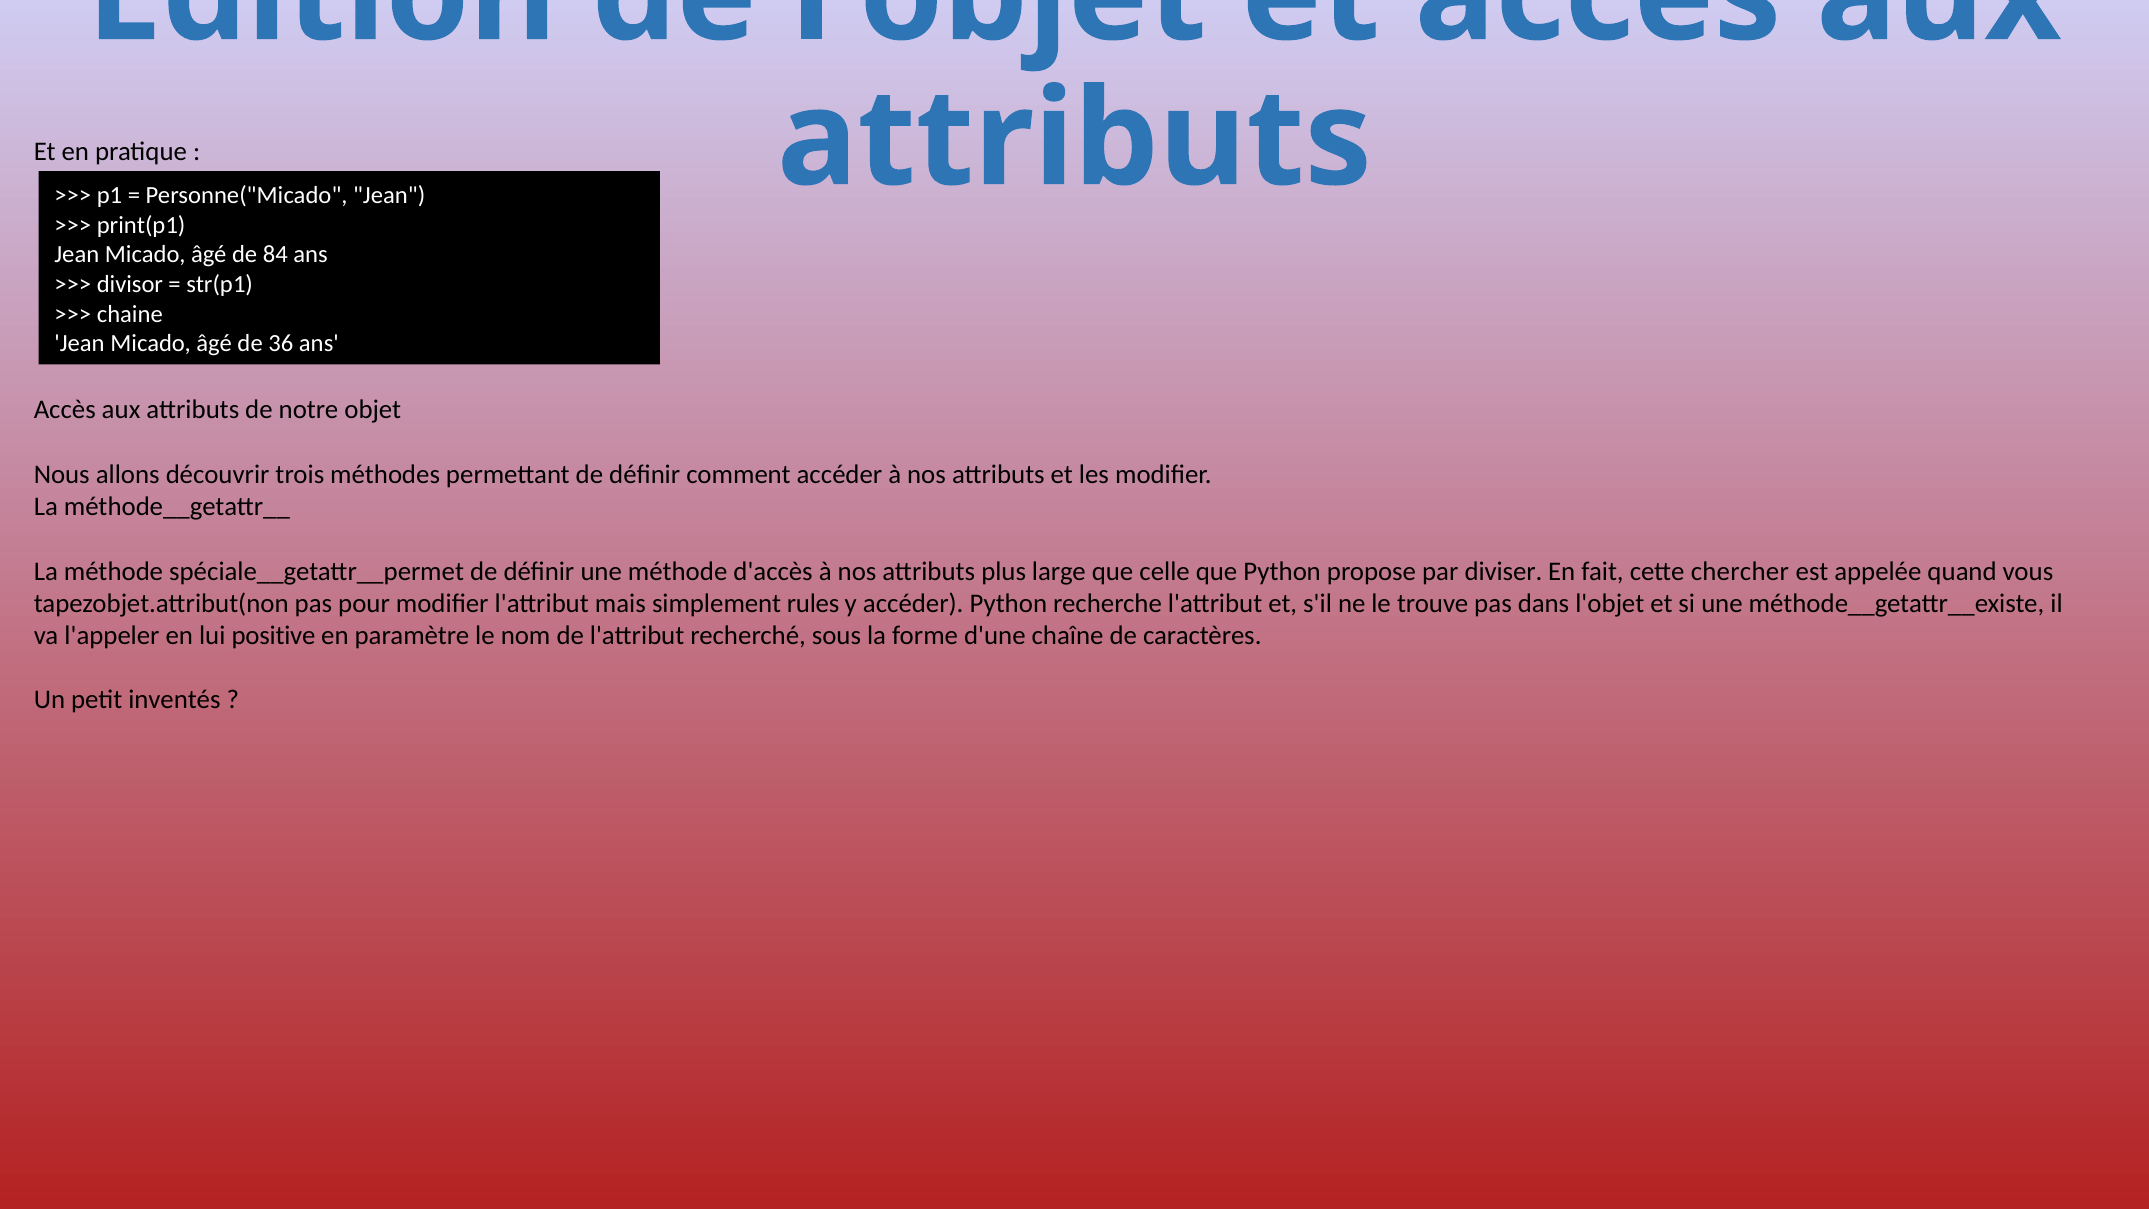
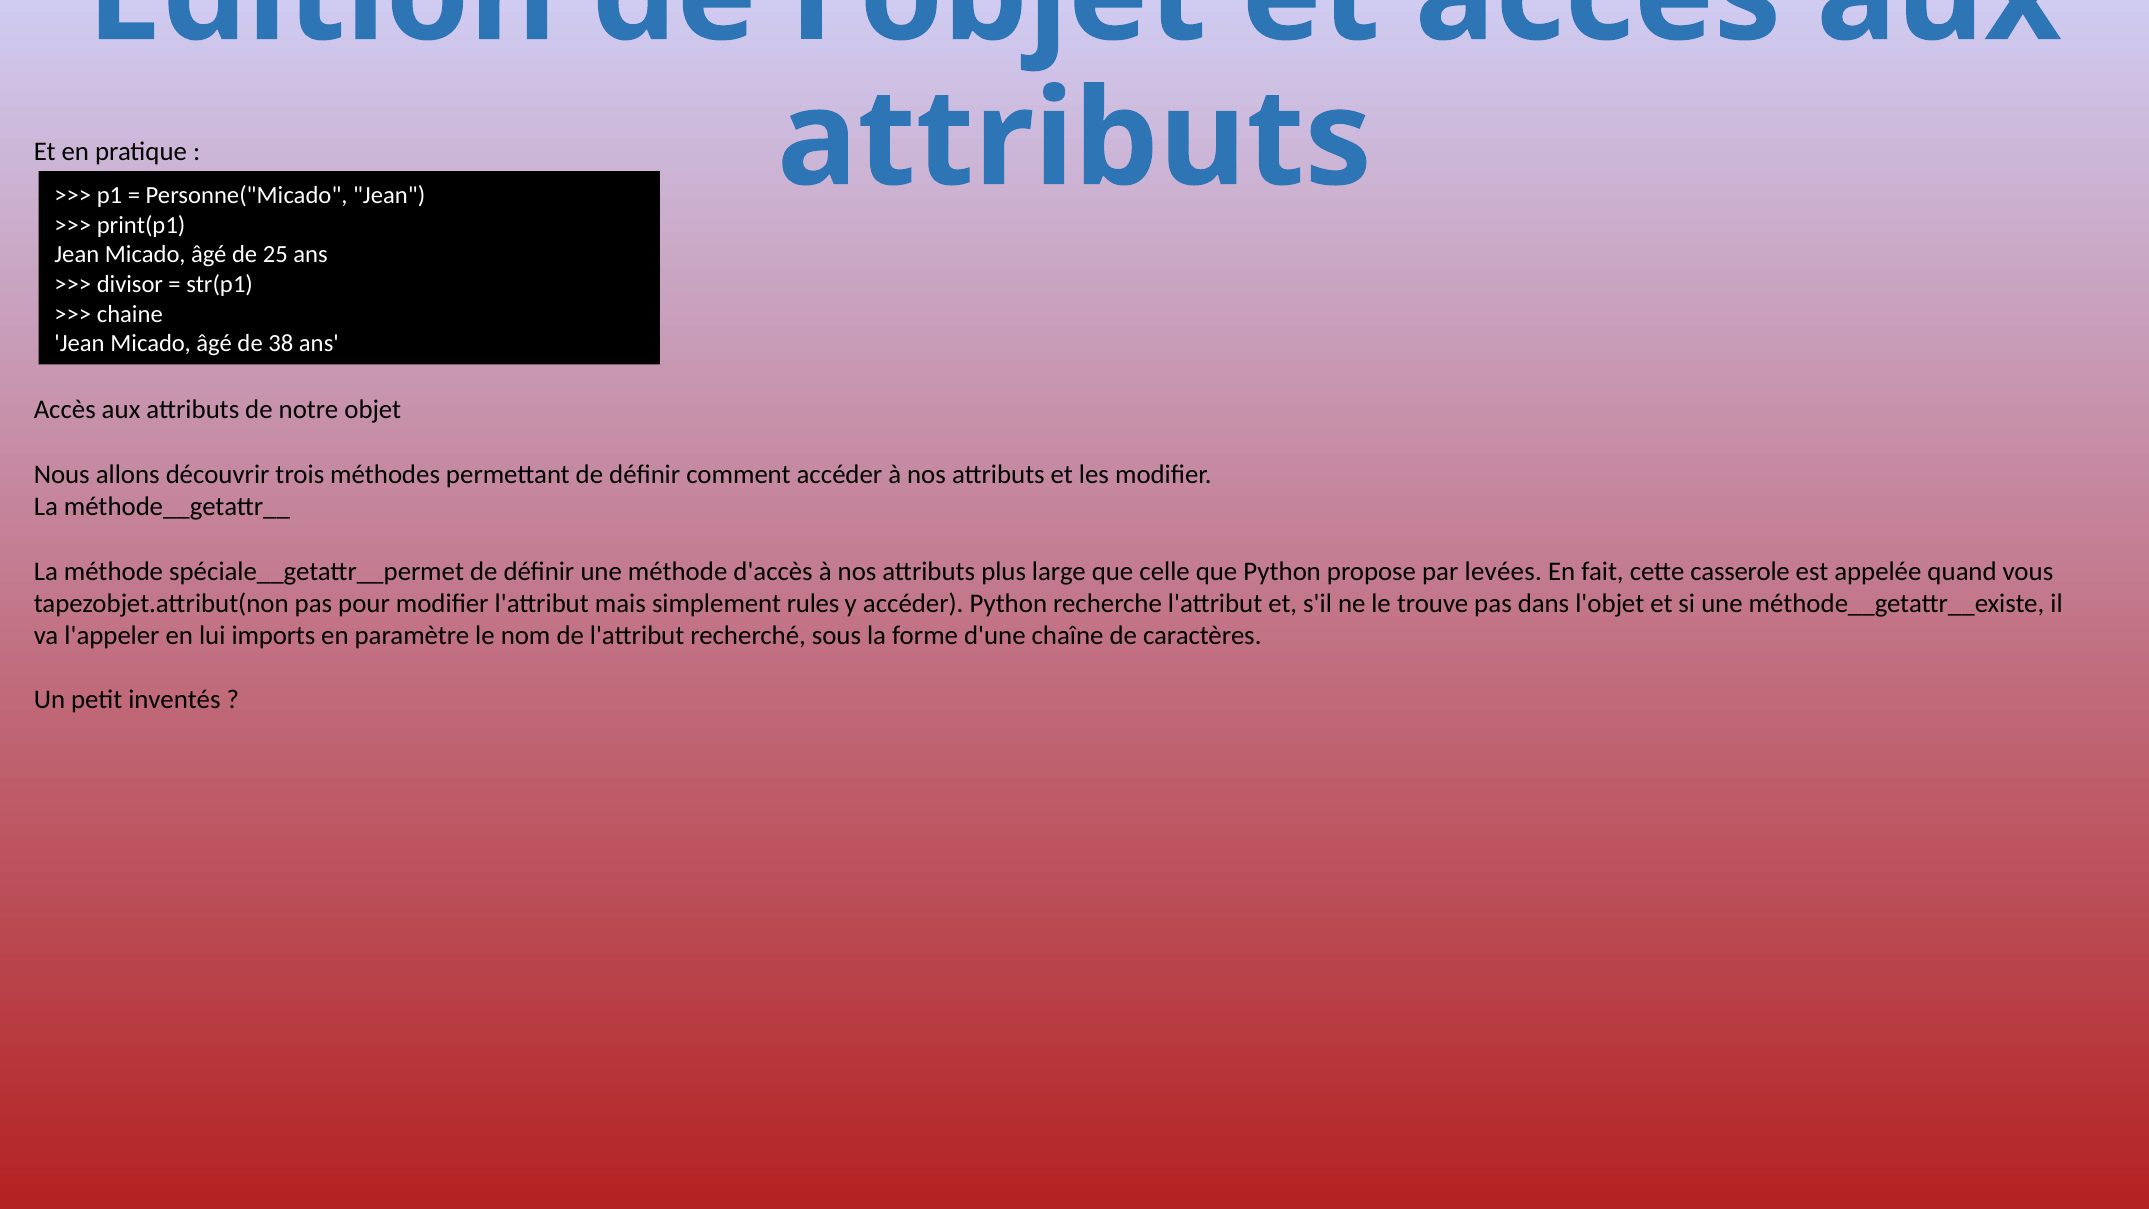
84: 84 -> 25 (275, 255)
36: 36 -> 38 (281, 343)
diviser: diviser -> levées (1503, 571)
chercher: chercher -> casserole (1740, 571)
positive: positive -> imports (273, 636)
